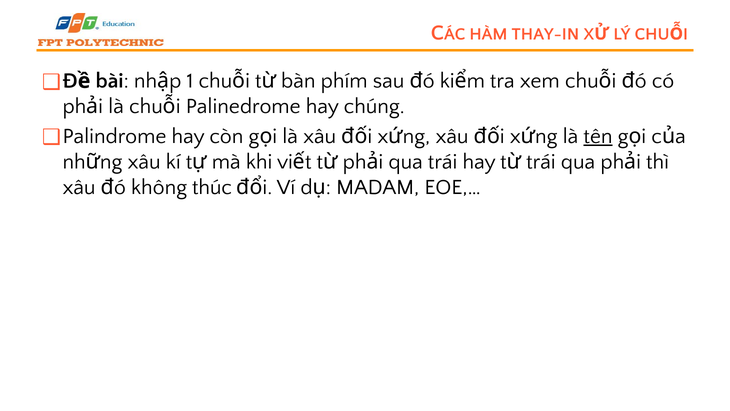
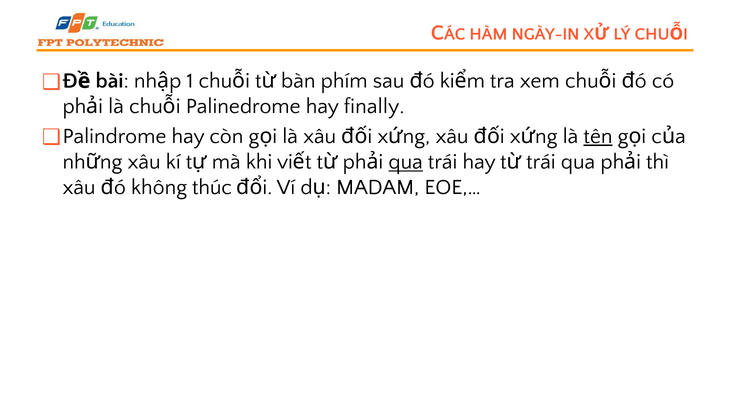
THAY-IN: THAY-IN -> NGÀY-IN (546, 34)
chúng: chúng -> finally (374, 106)
qua underline: none -> present (406, 162)
